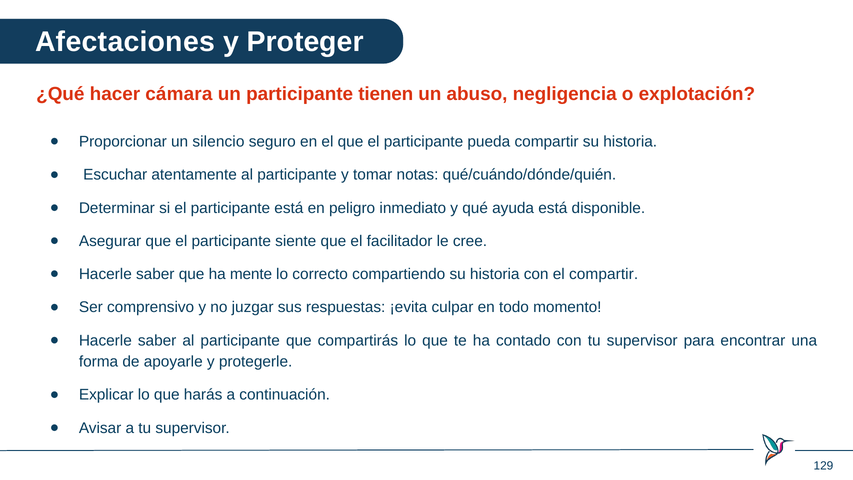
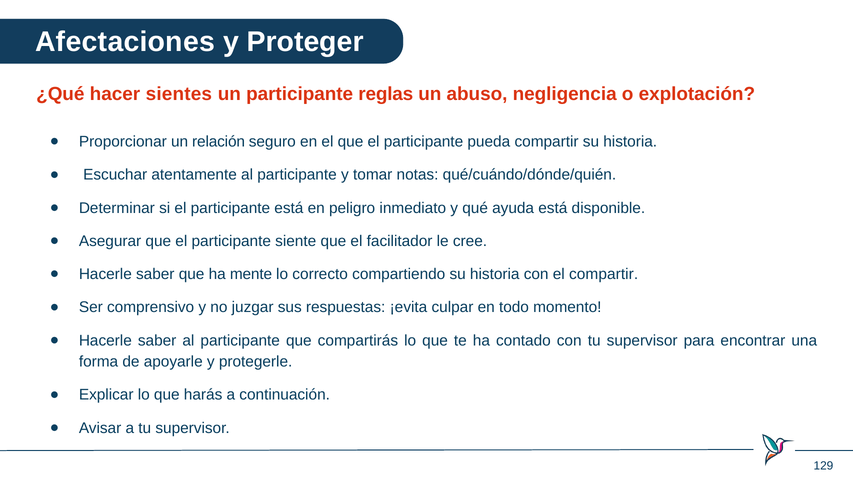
cámara: cámara -> sientes (179, 94)
tienen: tienen -> reglas (386, 94)
silencio: silencio -> relación (219, 142)
